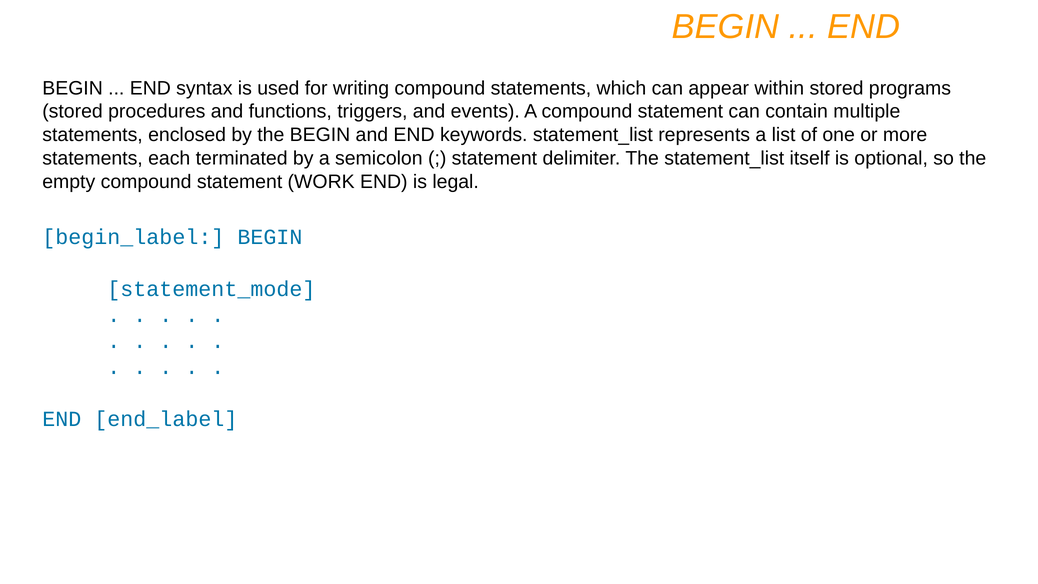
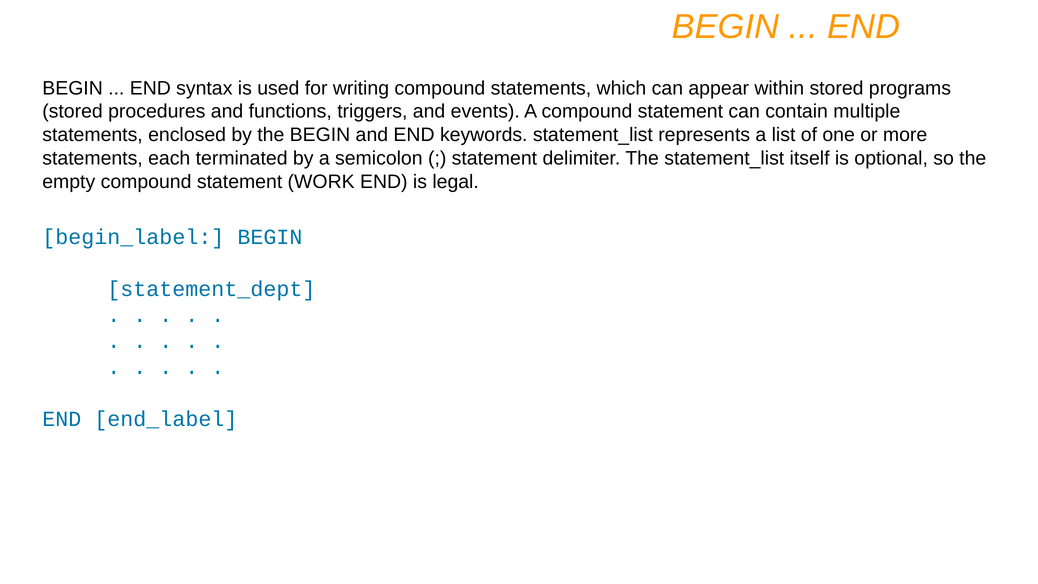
statement_mode: statement_mode -> statement_dept (211, 289)
